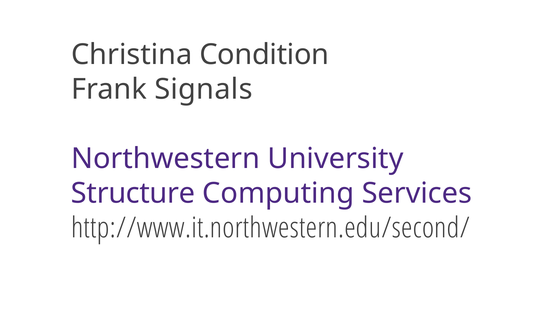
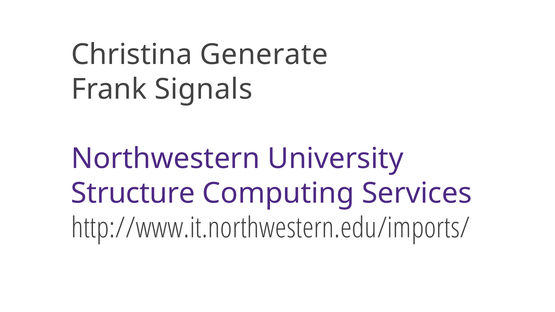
Condition: Condition -> Generate (264, 55)
http://www.it.northwestern.edu/second/: http://www.it.northwestern.edu/second/ -> http://www.it.northwestern.edu/imports/ (271, 228)
